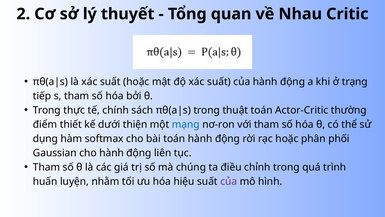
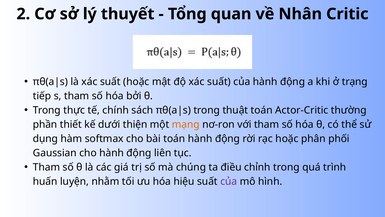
Nhau: Nhau -> Nhân (300, 14)
điểm: điểm -> phần (45, 124)
mạng colour: blue -> orange (186, 124)
